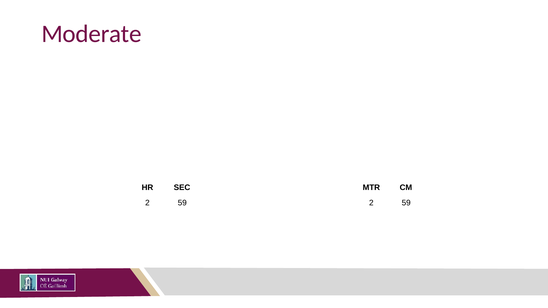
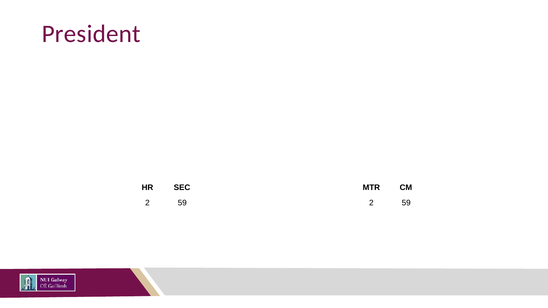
Moderate: Moderate -> President (91, 34)
